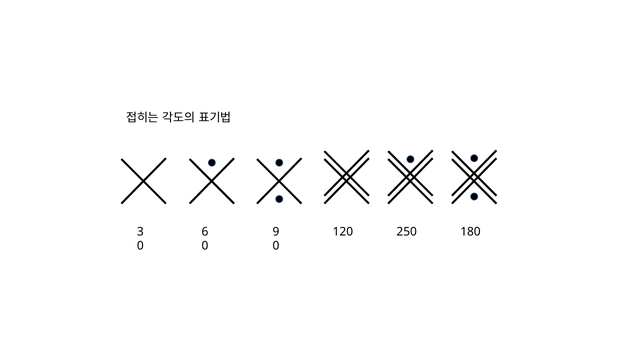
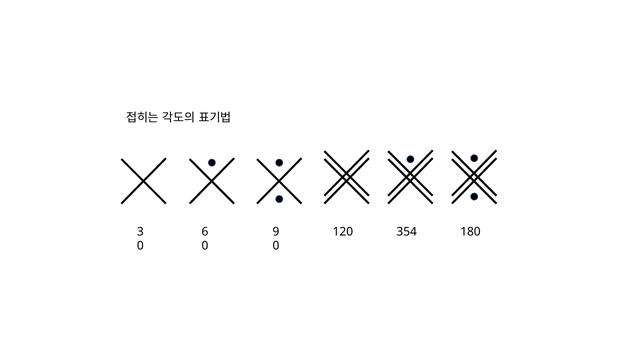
250: 250 -> 354 (407, 232)
